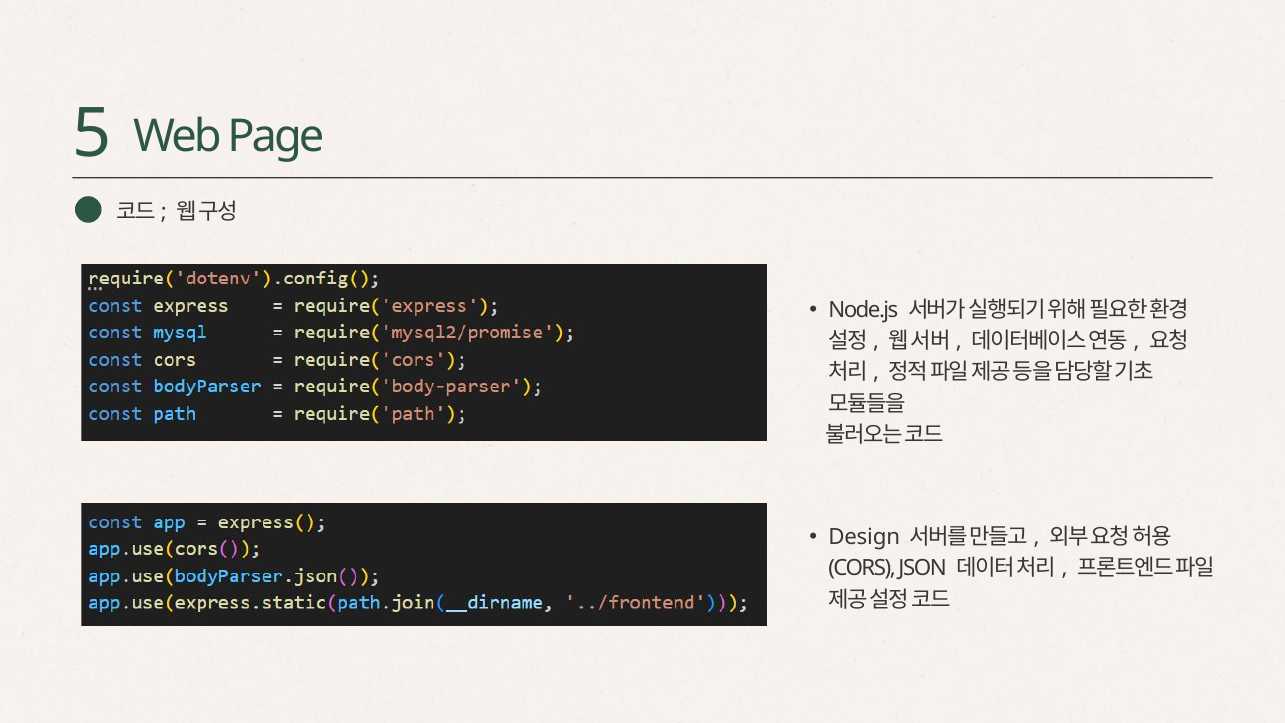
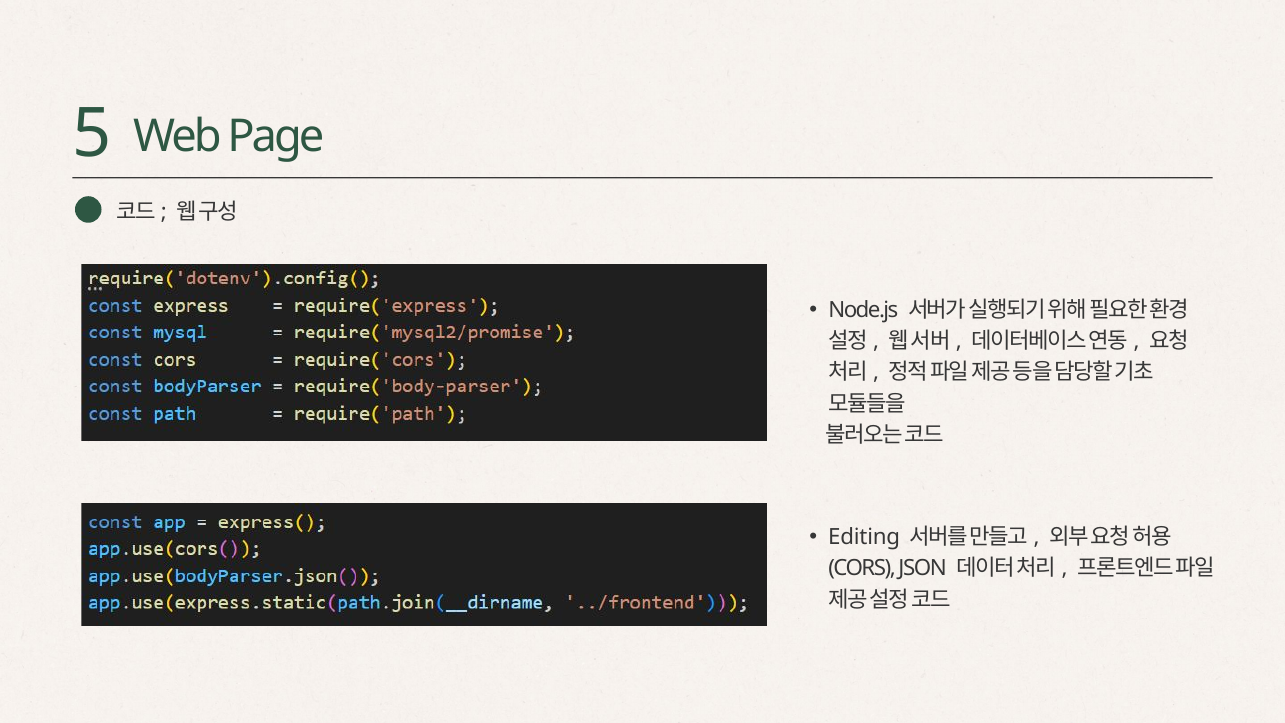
Design: Design -> Editing (864, 537)
